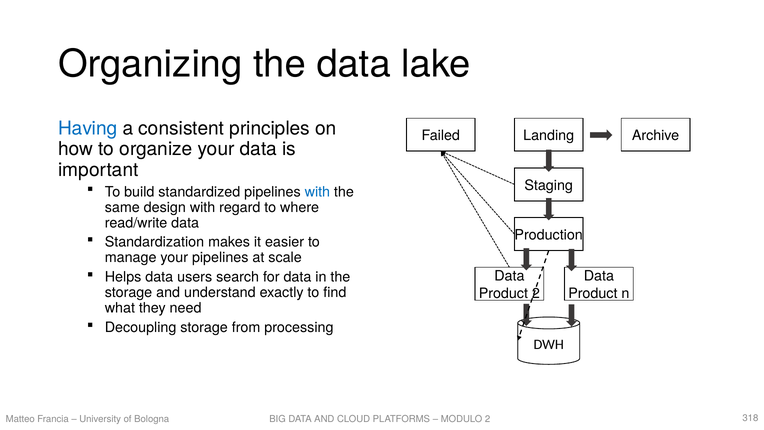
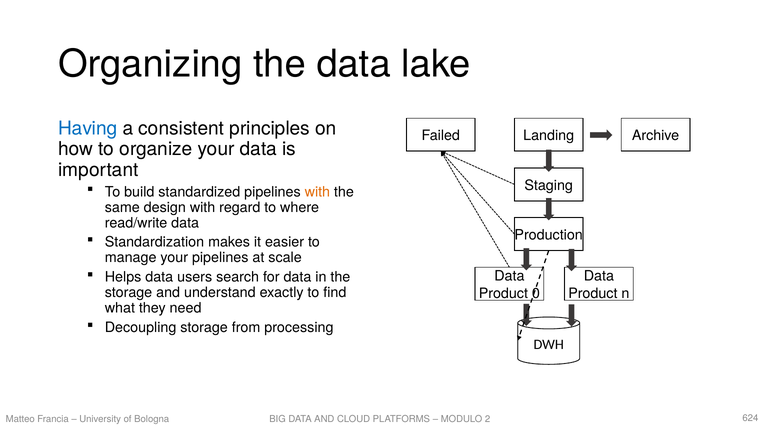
with colour: blue -> orange (317, 192)
Product 2: 2 -> 0 (536, 293)
318: 318 -> 624 (750, 418)
